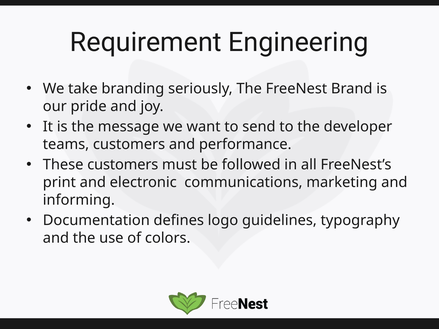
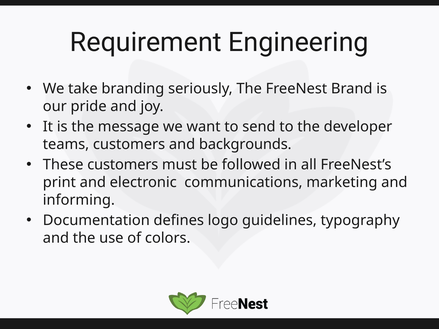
performance: performance -> backgrounds (245, 144)
